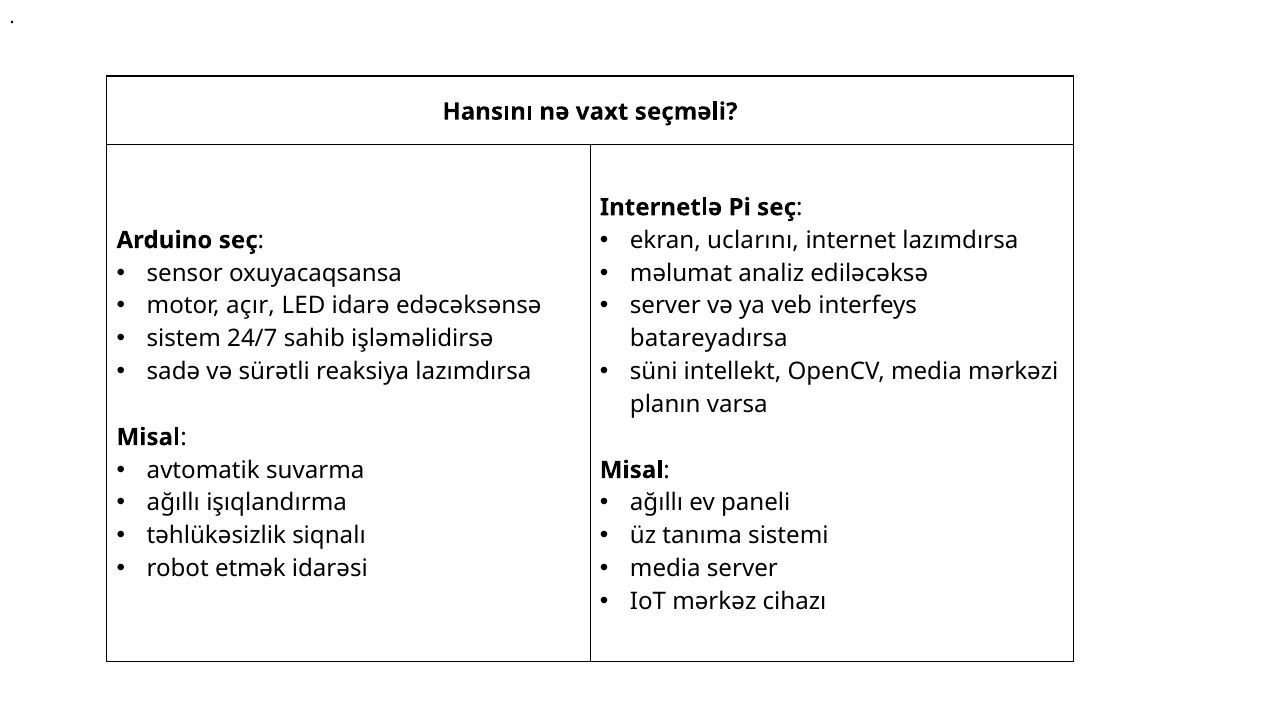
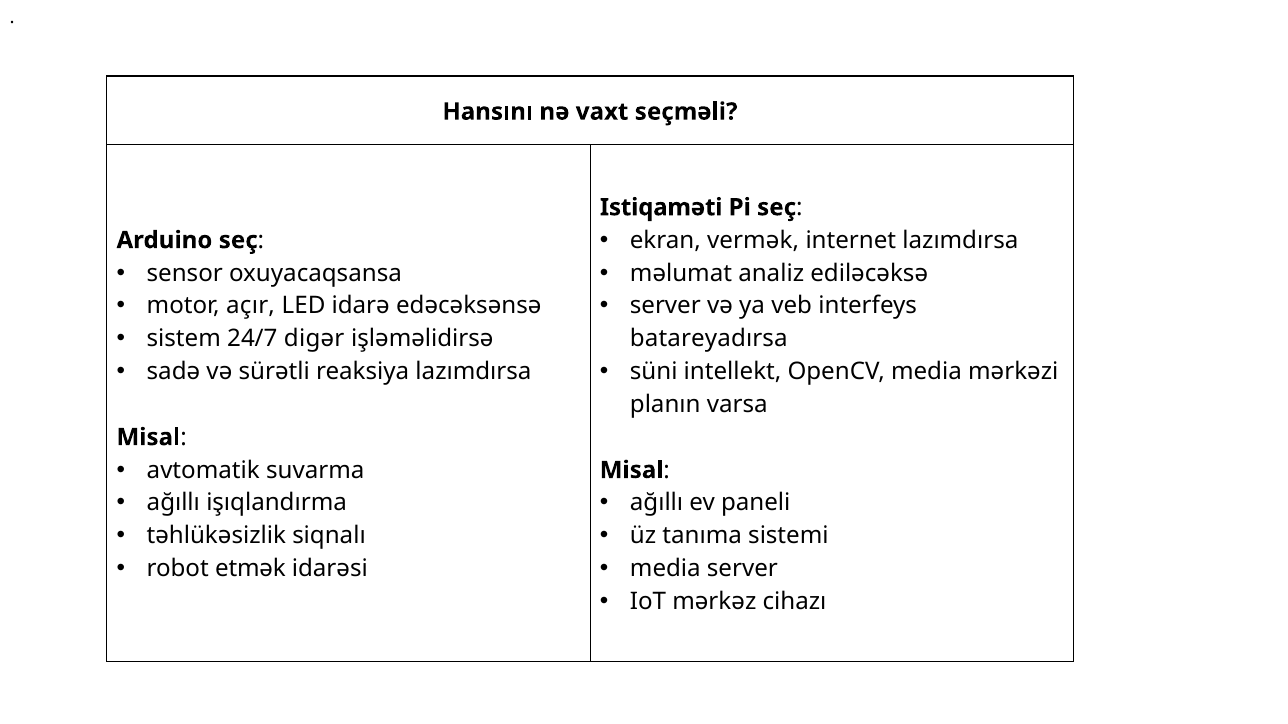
Internetlə: Internetlə -> Istiqaməti (661, 208)
uclarını: uclarını -> vermək (753, 240)
sahib: sahib -> digər (314, 339)
